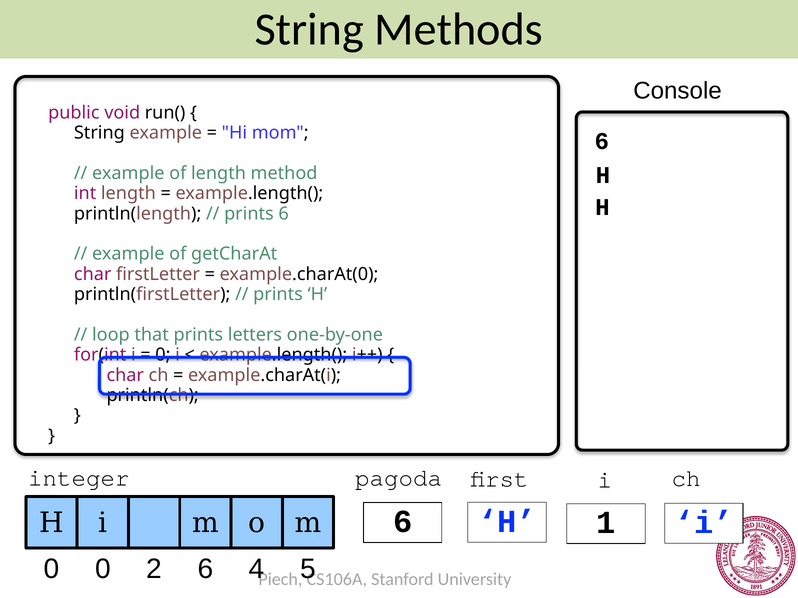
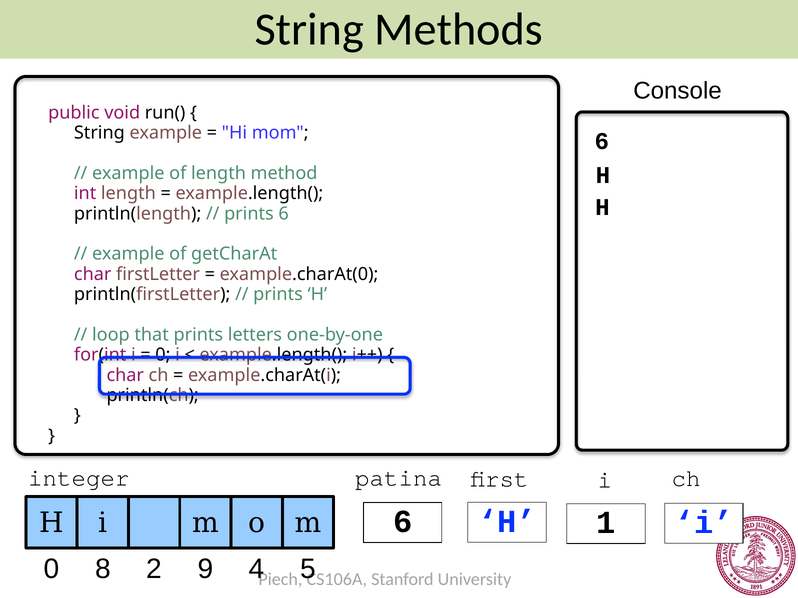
pagoda: pagoda -> patina (399, 478)
0 0: 0 -> 8 (103, 570)
2 6: 6 -> 9 (205, 570)
